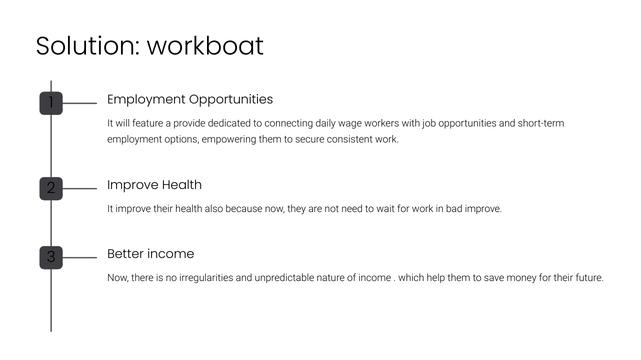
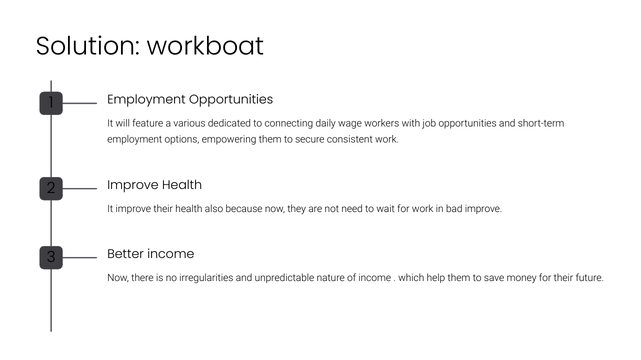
provide: provide -> various (189, 124)
